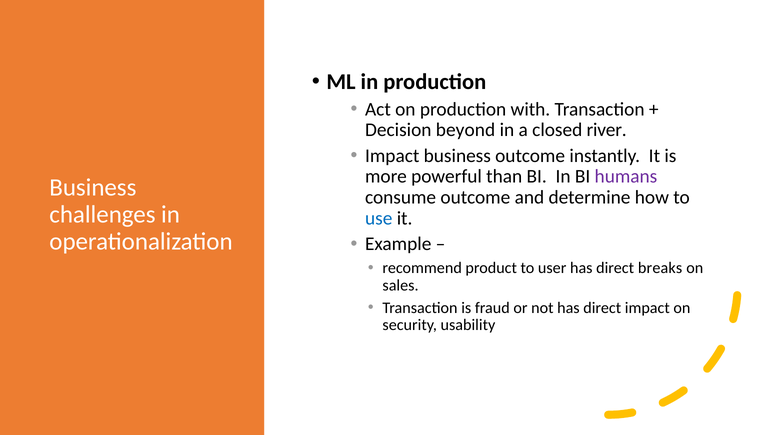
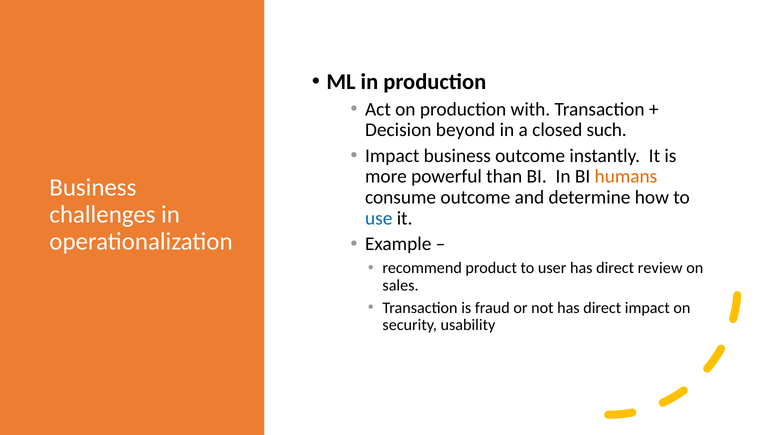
river: river -> such (607, 130)
humans colour: purple -> orange (626, 177)
breaks: breaks -> review (660, 268)
